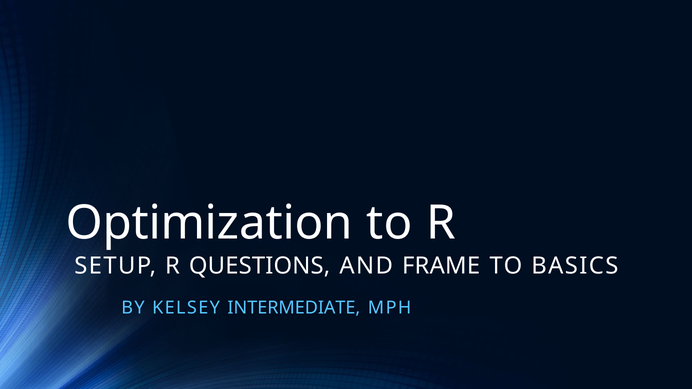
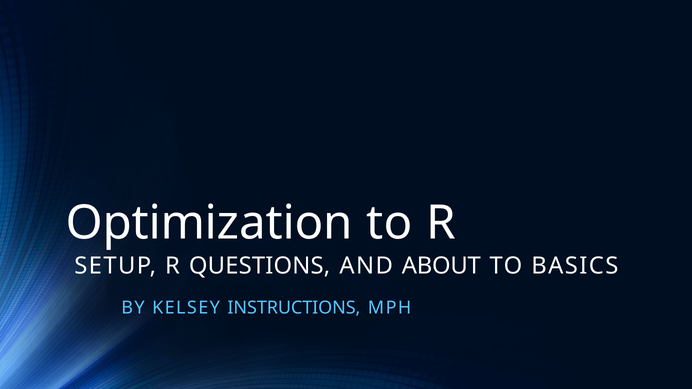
FRAME: FRAME -> ABOUT (441, 266)
INTERMEDIATE: INTERMEDIATE -> INSTRUCTIONS (294, 308)
